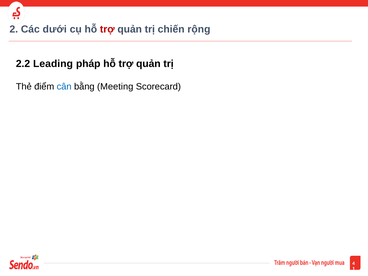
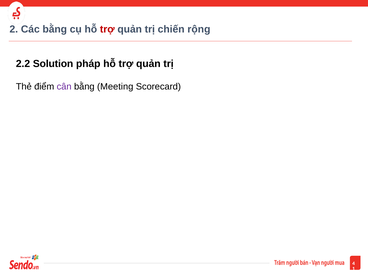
Các dưới: dưới -> bằng (55, 29)
Leading: Leading -> Solution (53, 64)
cân colour: blue -> purple (64, 86)
